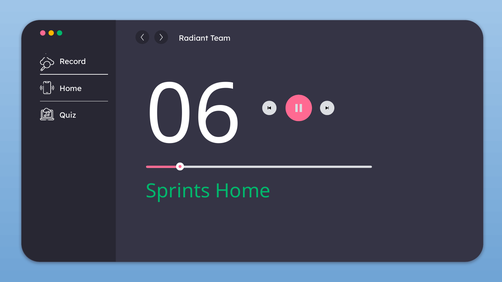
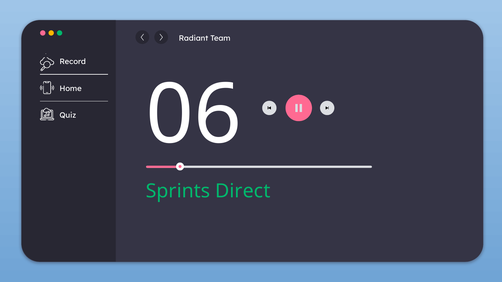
Sprints Home: Home -> Direct (243, 191)
